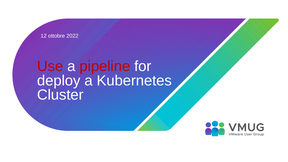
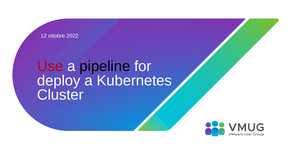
pipeline colour: red -> black (105, 66)
